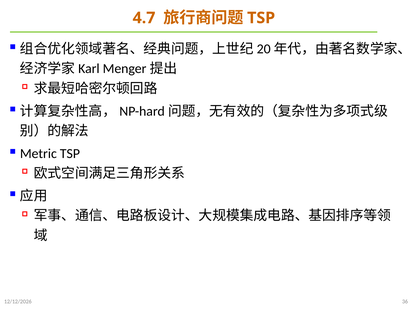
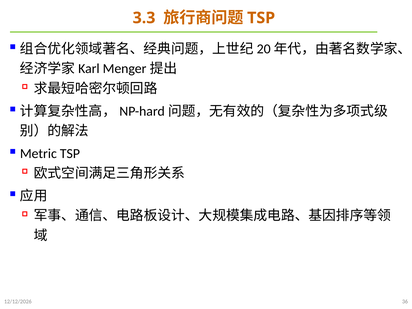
4.7: 4.7 -> 3.3 (144, 18)
